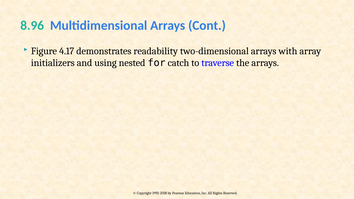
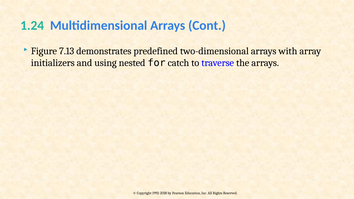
8.96: 8.96 -> 1.24 (32, 25)
4.17: 4.17 -> 7.13 (67, 51)
readability: readability -> predefined (156, 51)
